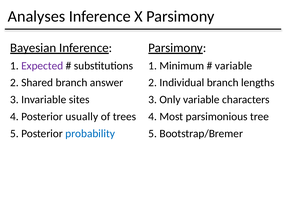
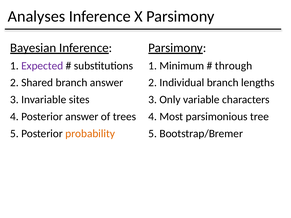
variable: variable -> through (234, 66)
Posterior usually: usually -> answer (82, 117)
probability colour: blue -> orange (90, 134)
